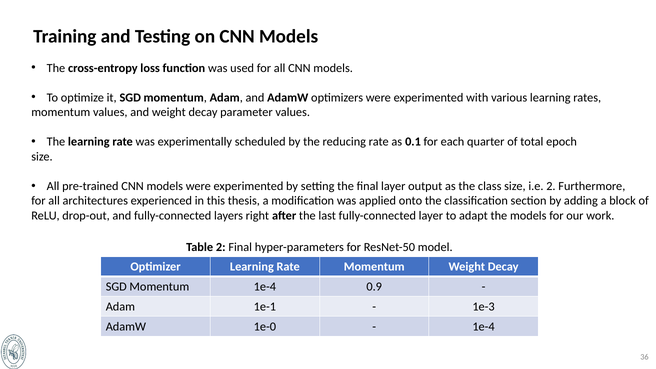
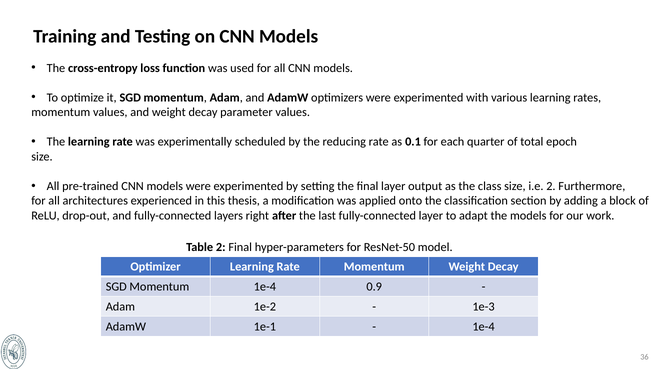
1e-1: 1e-1 -> 1e-2 (265, 307)
1e-0: 1e-0 -> 1e-1 (265, 326)
